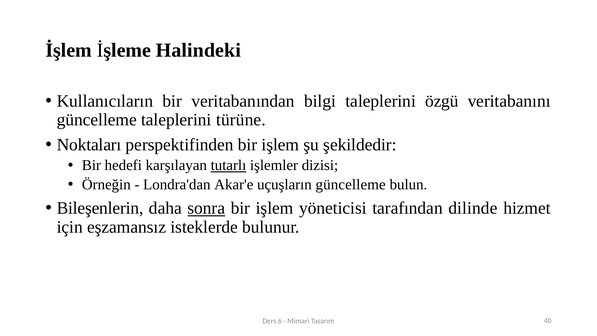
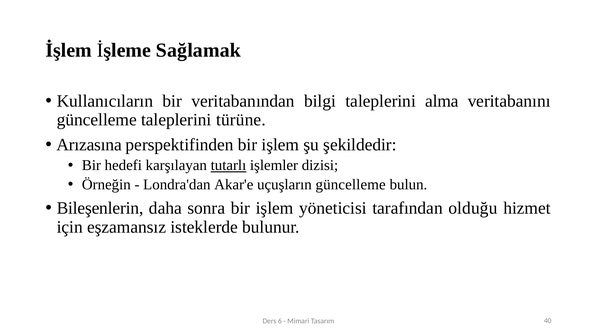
Halindeki: Halindeki -> Sağlamak (198, 50)
özgü: özgü -> alma (442, 101)
Noktaları: Noktaları -> Arızasına (89, 145)
sonra underline: present -> none (206, 208)
dilinde: dilinde -> olduğu (473, 208)
